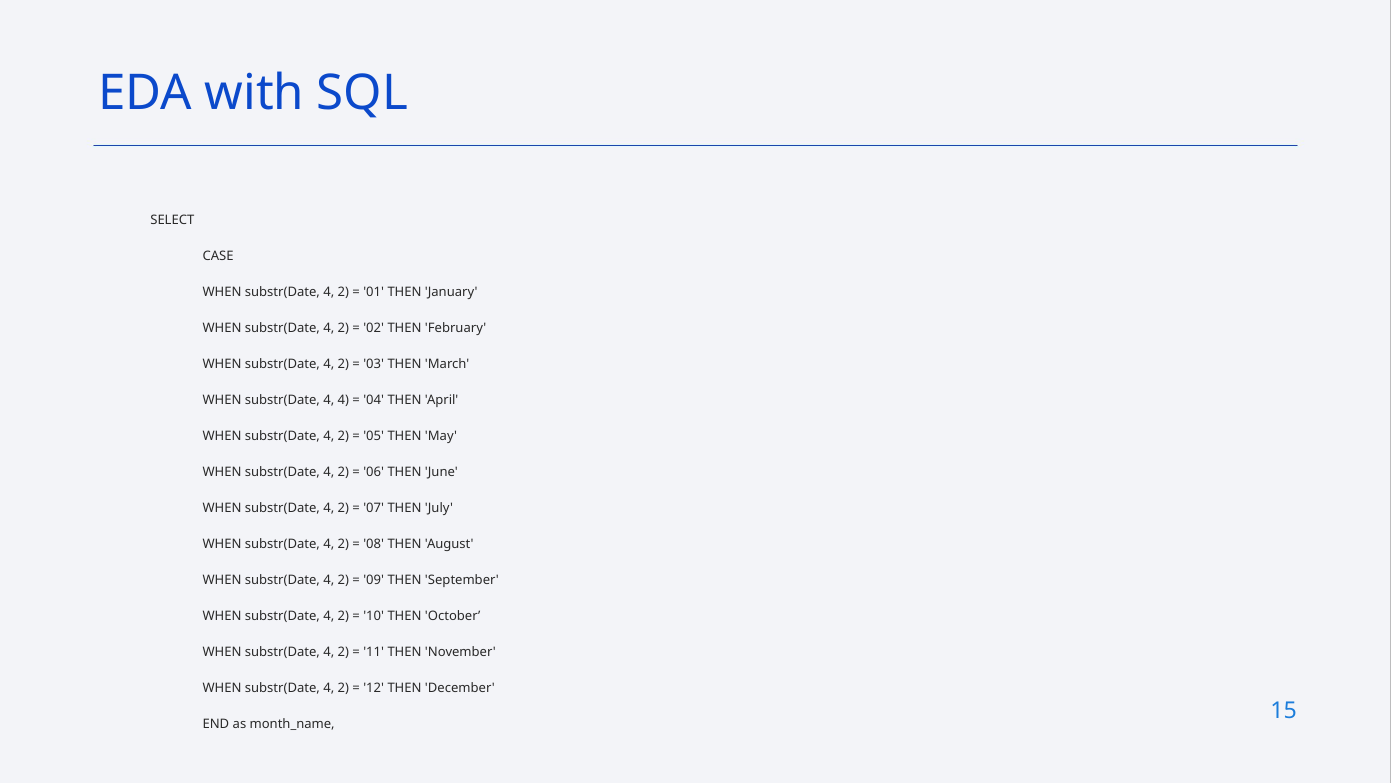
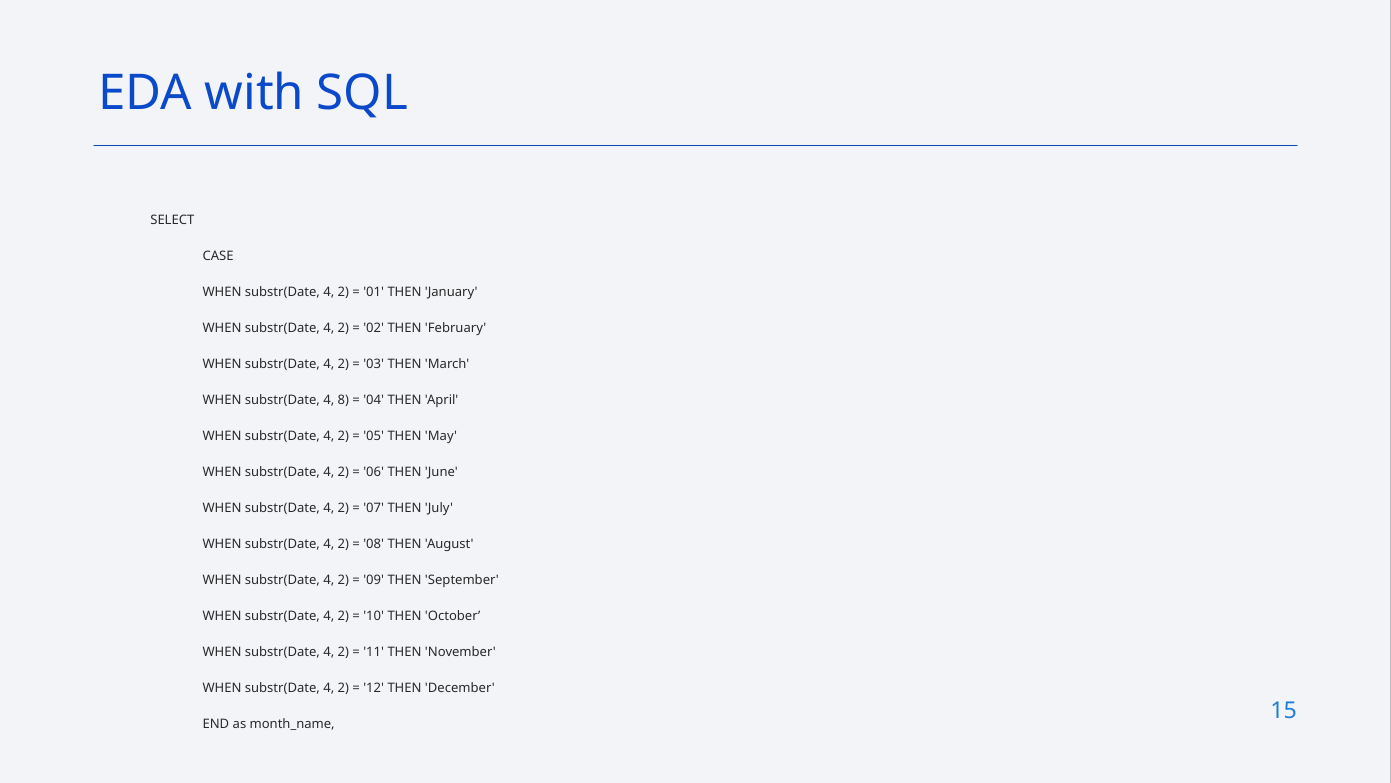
4 4: 4 -> 8 (343, 400)
